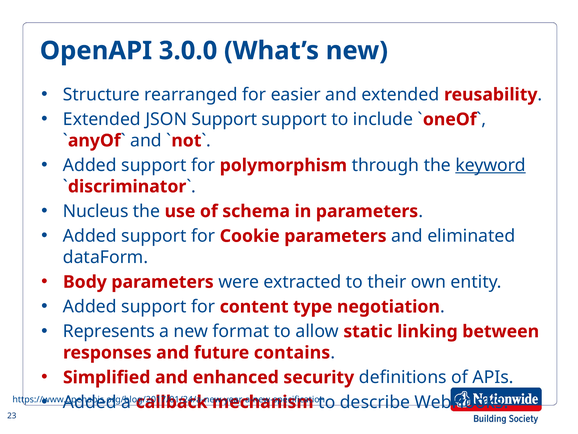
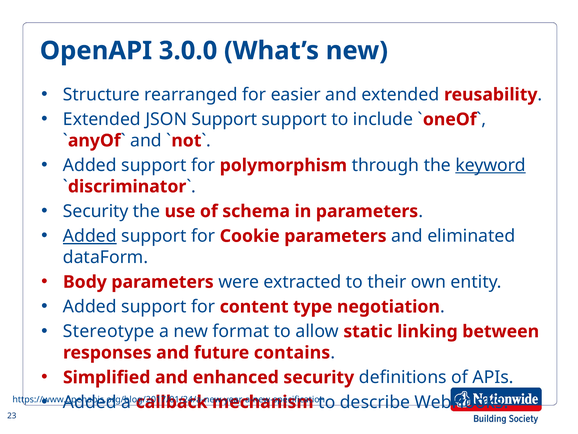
Nucleus: Nucleus -> Security (96, 211)
Added underline: none -> present (90, 236)
Represents: Represents -> Stereotype (109, 331)
